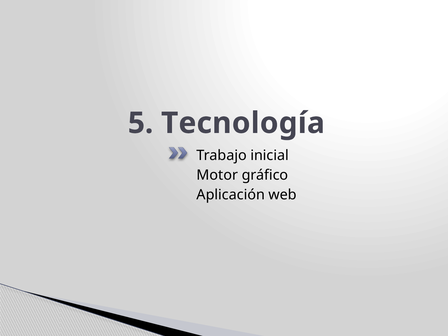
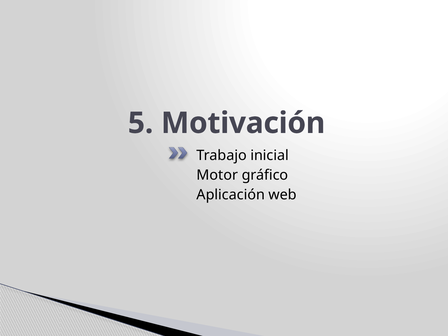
Tecnología: Tecnología -> Motivación (243, 123)
